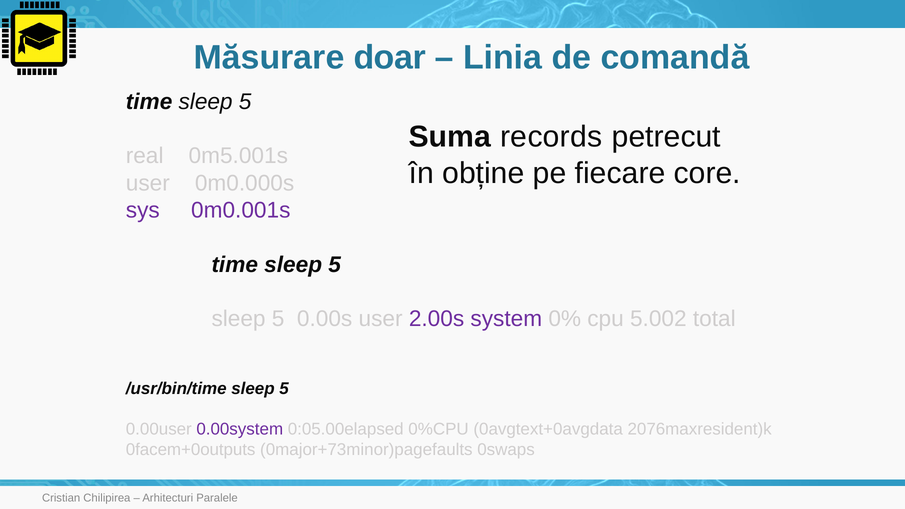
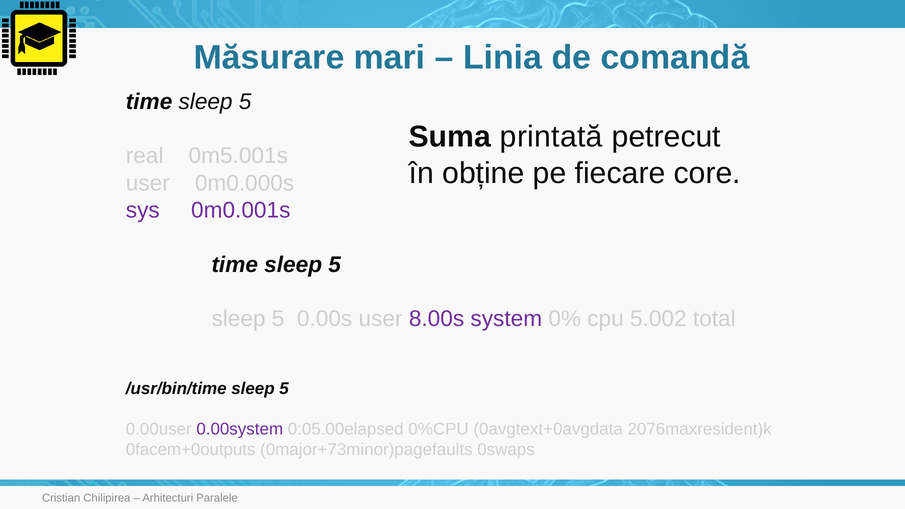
doar: doar -> mari (390, 58)
records: records -> printată (551, 137)
2.00s: 2.00s -> 8.00s (437, 319)
